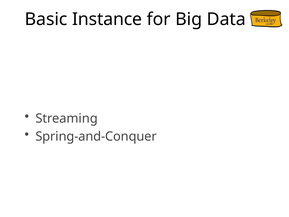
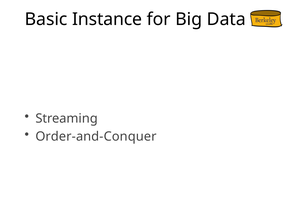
Spring-and-Conquer: Spring-and-Conquer -> Order-and-Conquer (96, 136)
